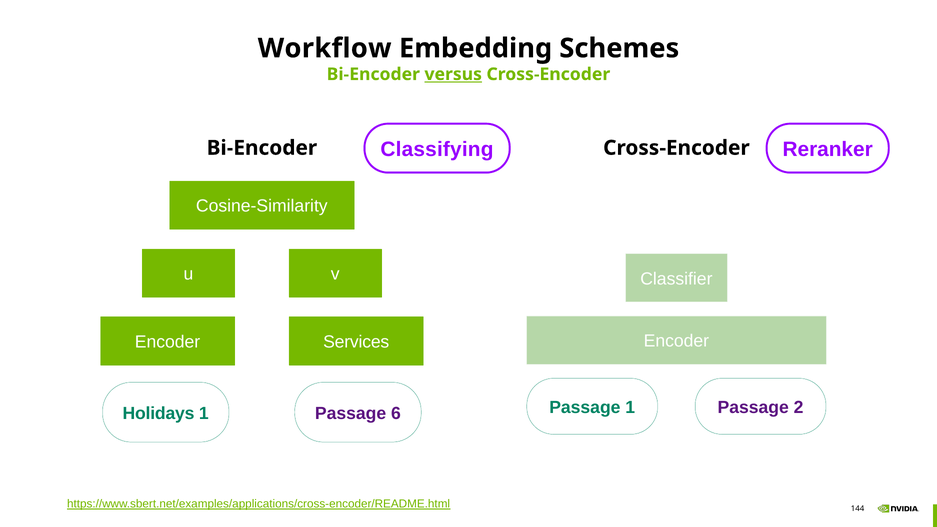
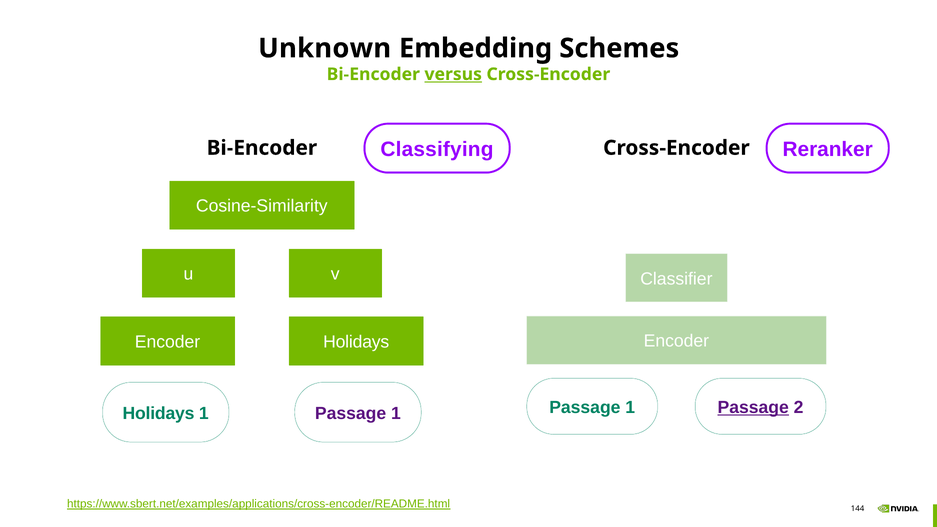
Workflow: Workflow -> Unknown (325, 48)
Services: Services -> Holidays (356, 342)
Passage underline: none -> present (753, 408)
1 Passage 6: 6 -> 1 (396, 413)
